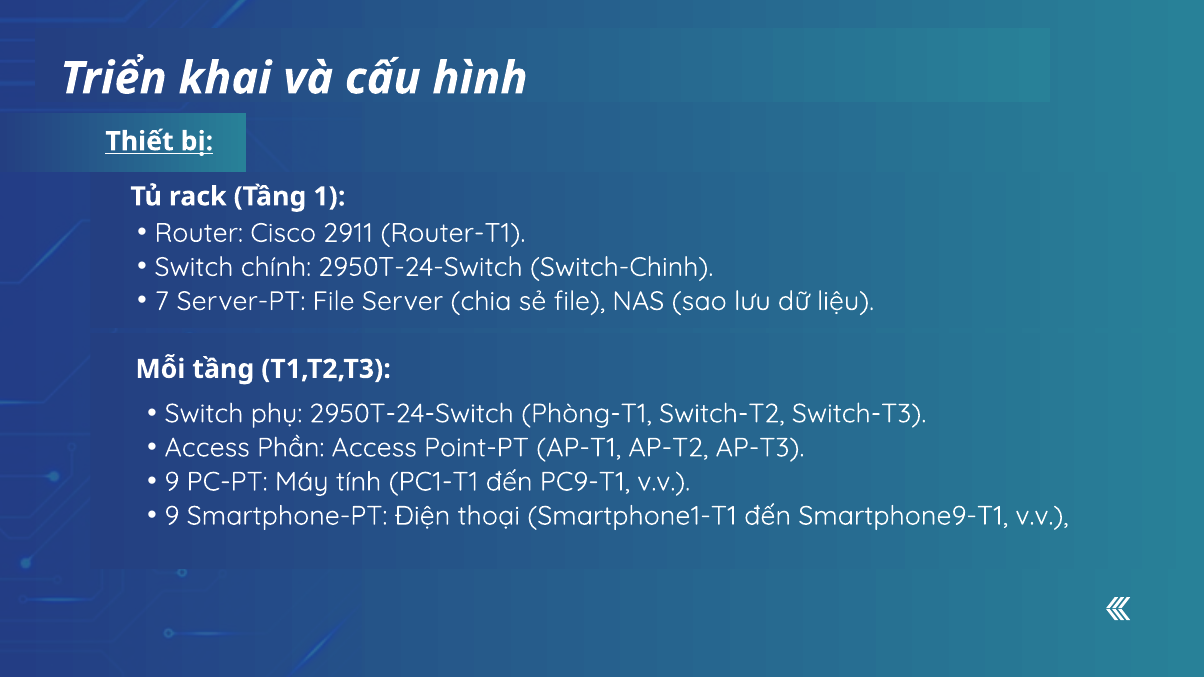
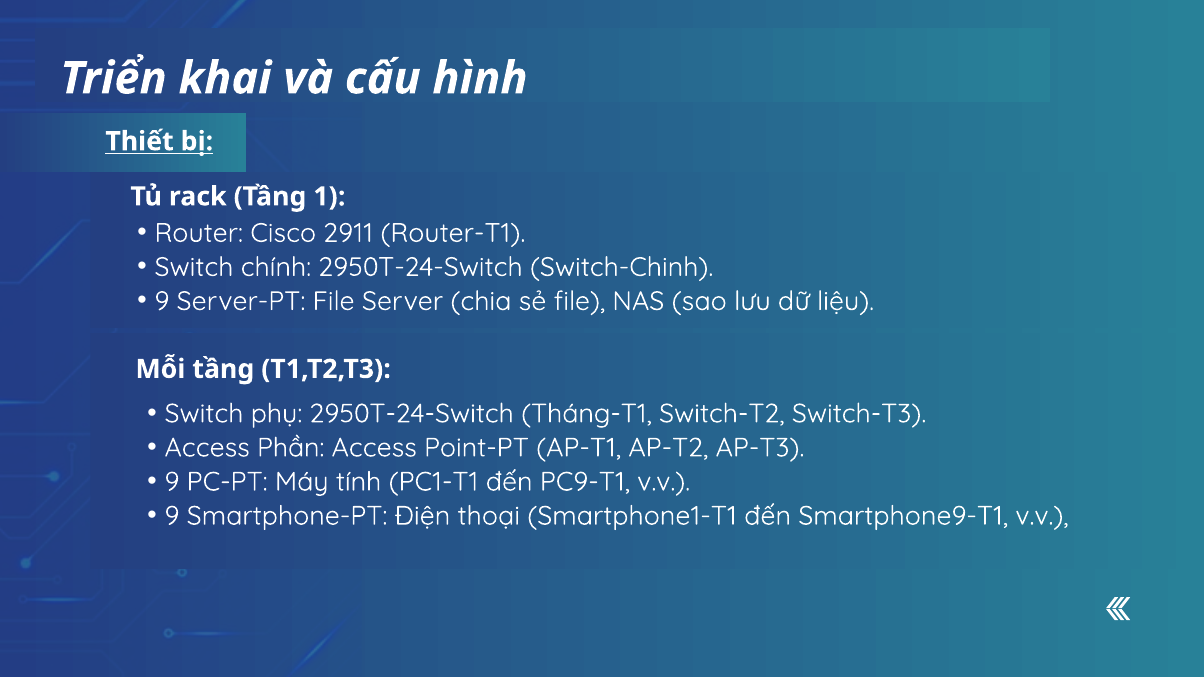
7: 7 -> 9 (162, 301)
Phòng-T1: Phòng-T1 -> Tháng-T1 (586, 414)
